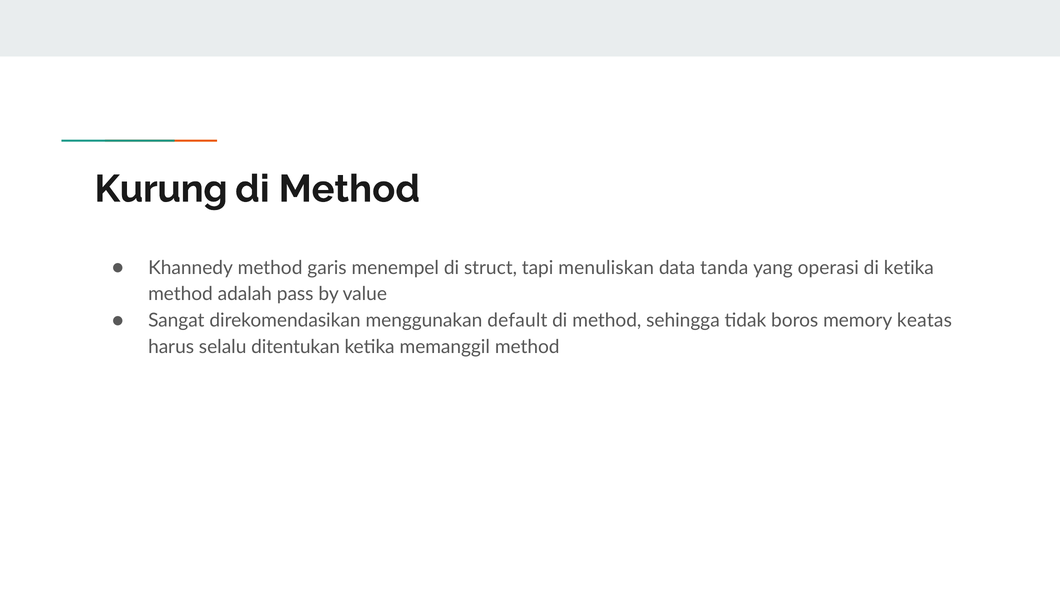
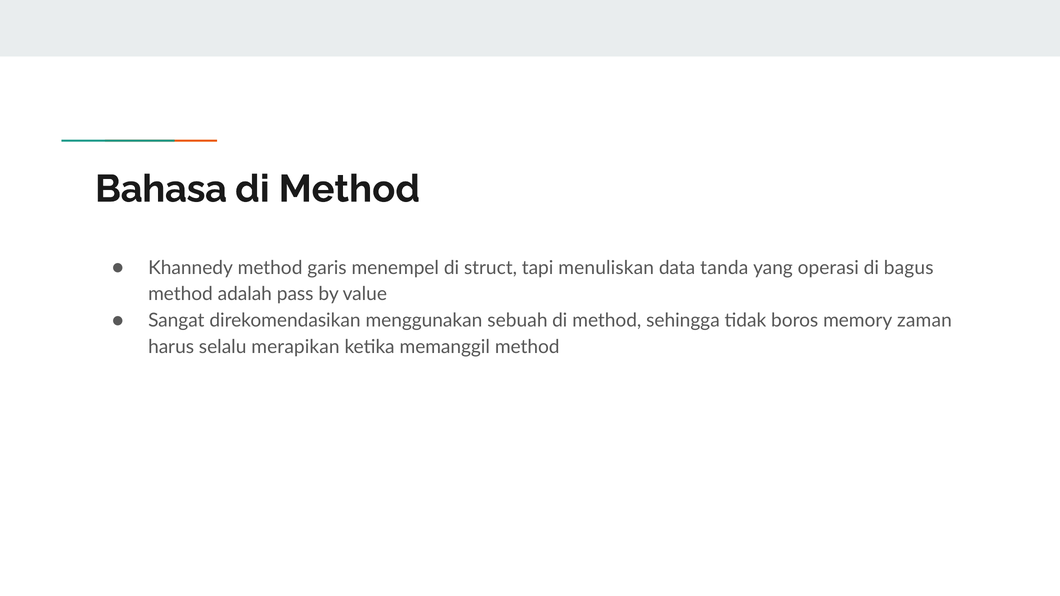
Kurung: Kurung -> Bahasa (161, 189)
di ketika: ketika -> bagus (909, 268)
default: default -> sebuah (517, 321)
keatas: keatas -> zaman (924, 321)
ditentukan: ditentukan -> merapikan (295, 347)
